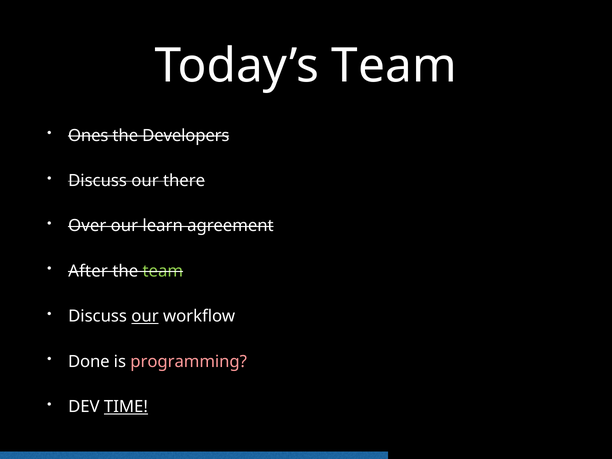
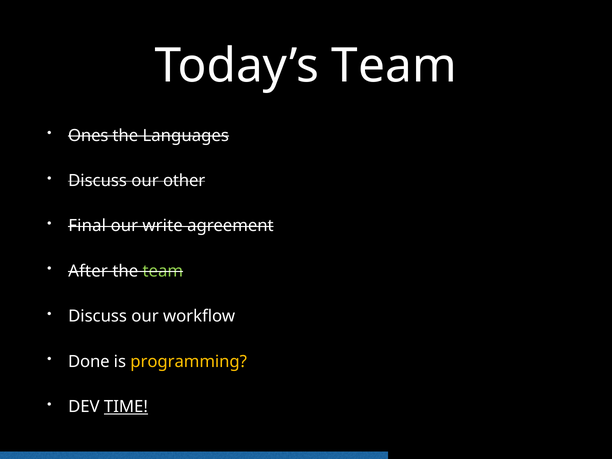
Developers: Developers -> Languages (186, 136)
there: there -> other (184, 181)
Over: Over -> Final (87, 226)
learn: learn -> write (163, 226)
our underline: present -> none (145, 316)
programming colour: pink -> yellow (189, 362)
